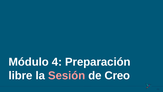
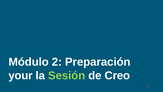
4: 4 -> 2 (57, 62)
libre: libre -> your (21, 75)
Sesión colour: pink -> light green (67, 75)
